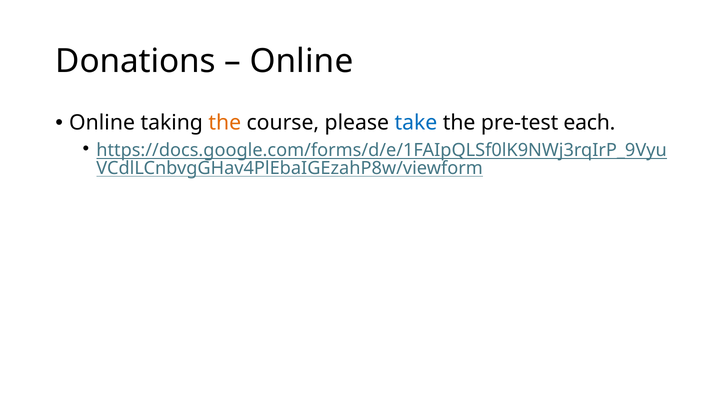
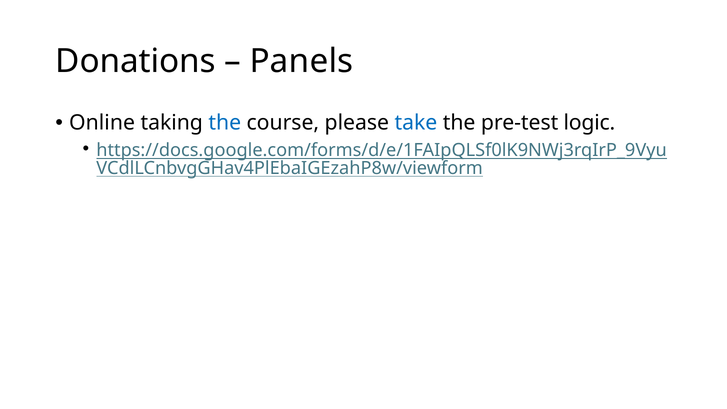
Online: Online -> Panels (301, 61)
the colour: orange -> blue (225, 123)
each: each -> logic (589, 123)
